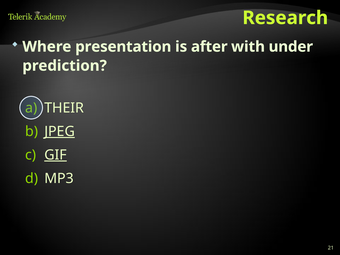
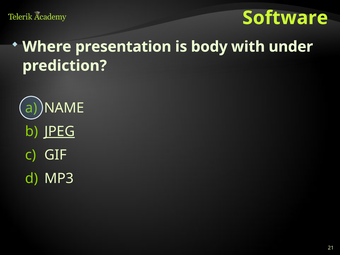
Research: Research -> Software (285, 18)
after: after -> body (209, 47)
THEIR: THEIR -> NAME (64, 108)
GIF underline: present -> none (55, 155)
